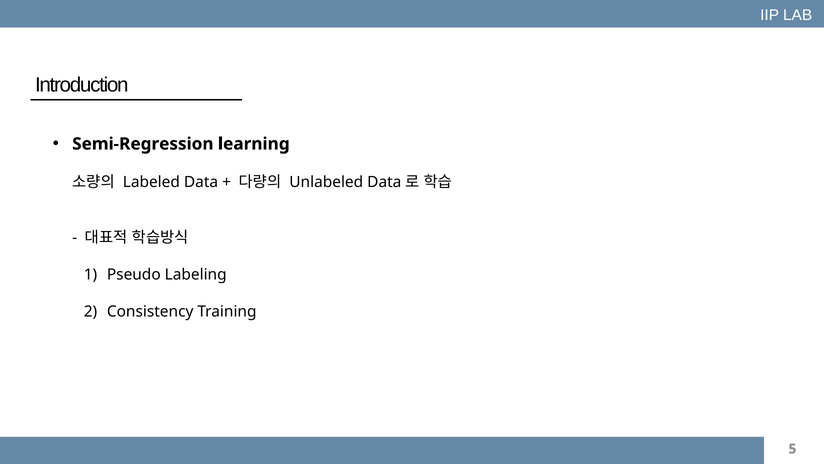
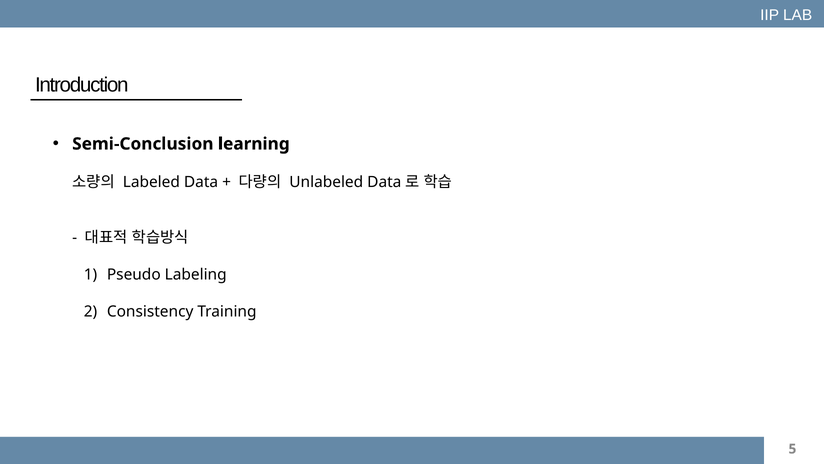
Semi-Regression: Semi-Regression -> Semi-Conclusion (143, 144)
